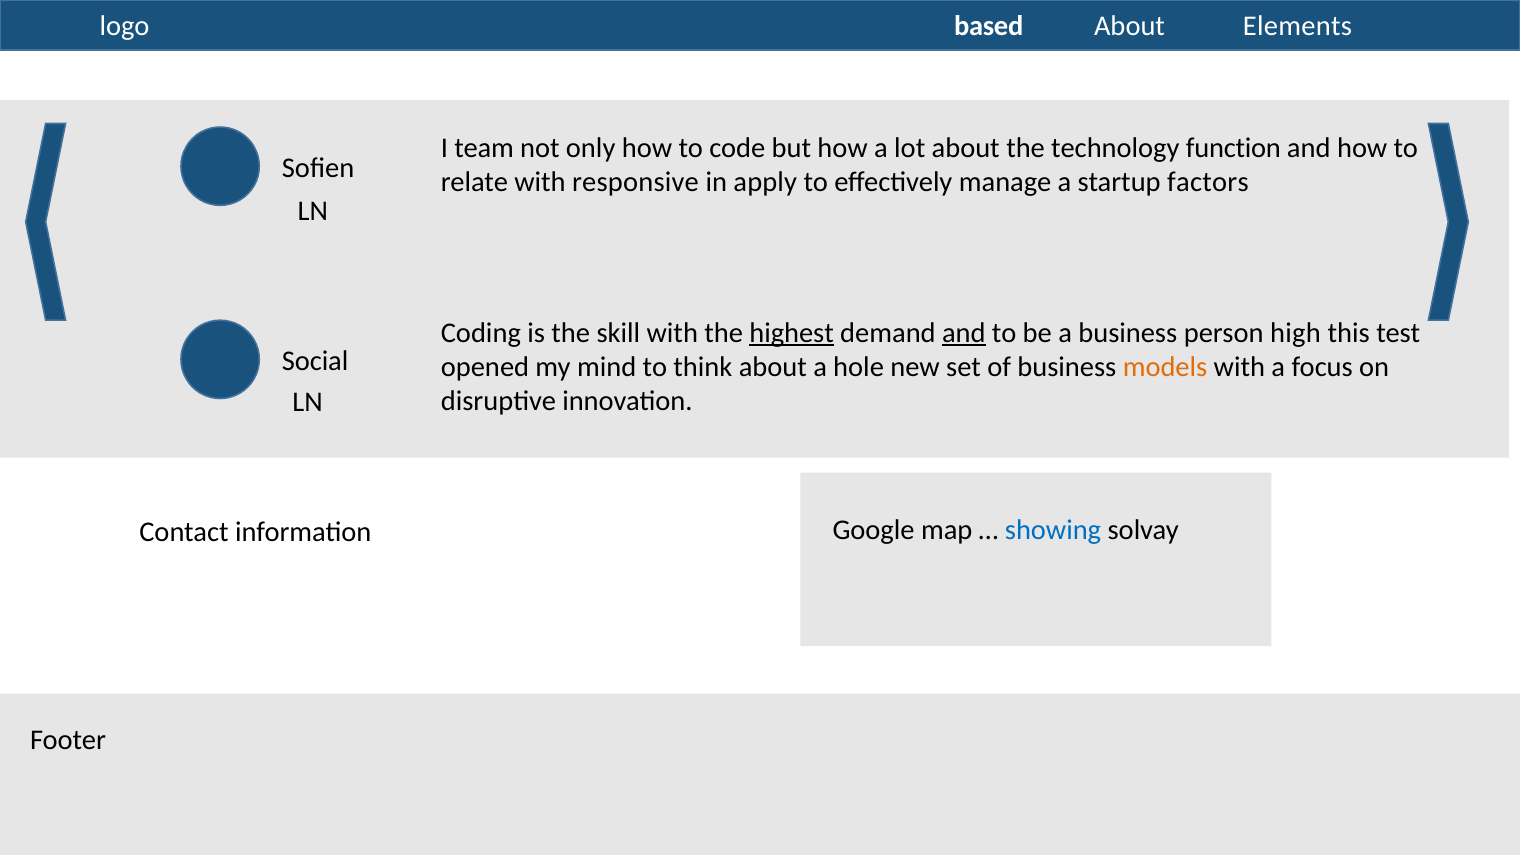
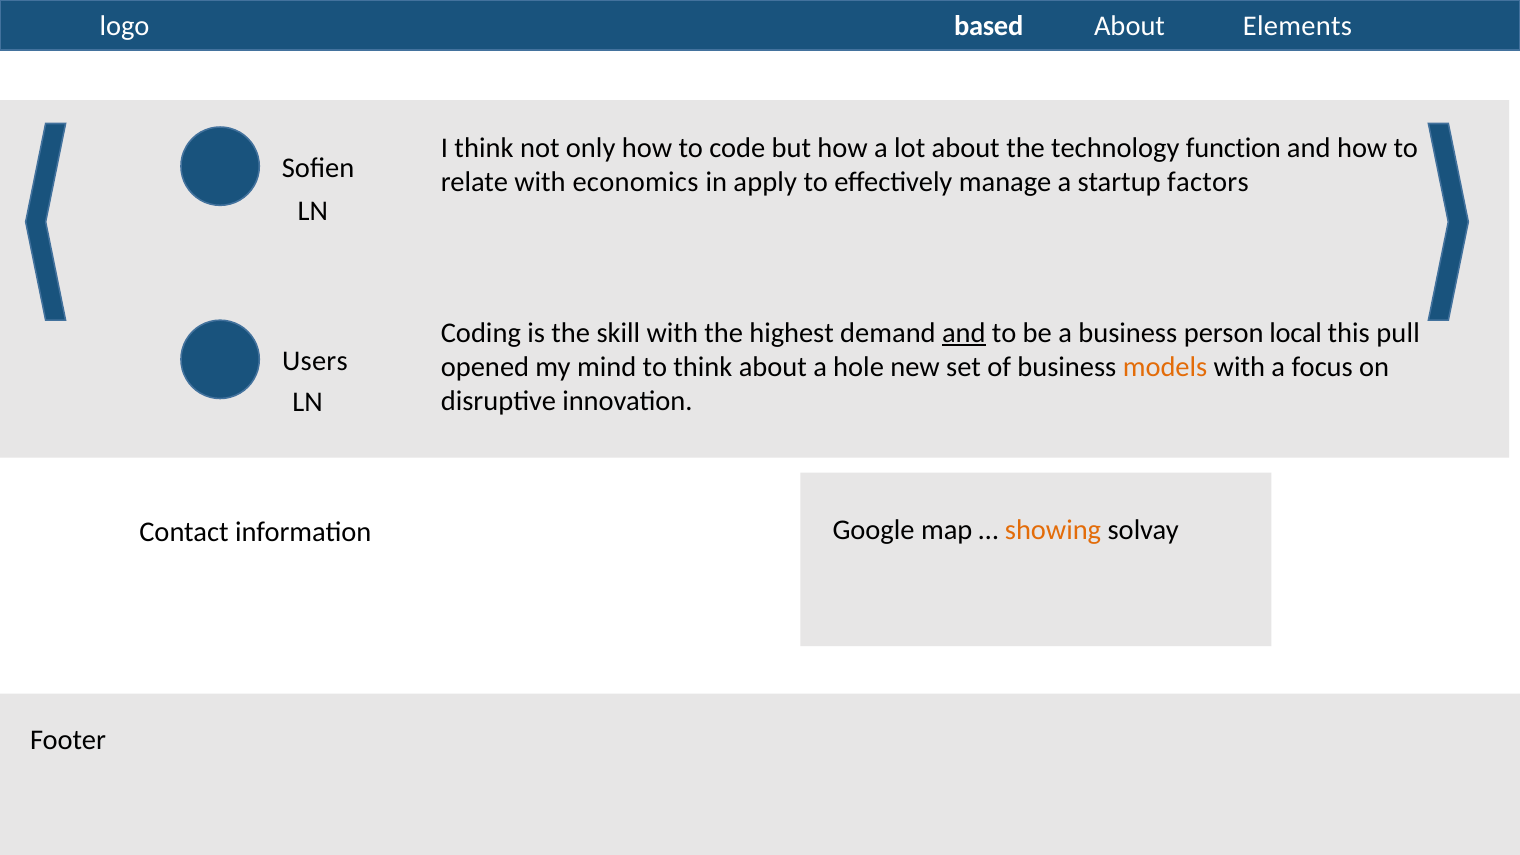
I team: team -> think (484, 148)
responsive: responsive -> economics (635, 182)
highest underline: present -> none (792, 333)
high: high -> local (1296, 333)
test: test -> pull (1398, 333)
Social: Social -> Users (315, 361)
showing colour: blue -> orange (1053, 530)
